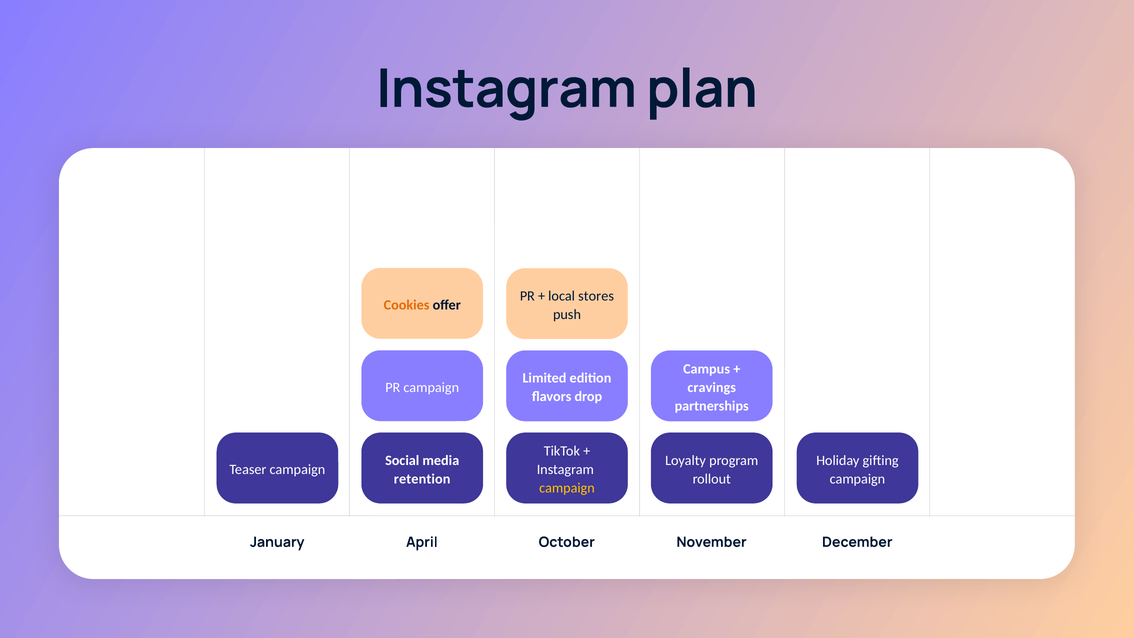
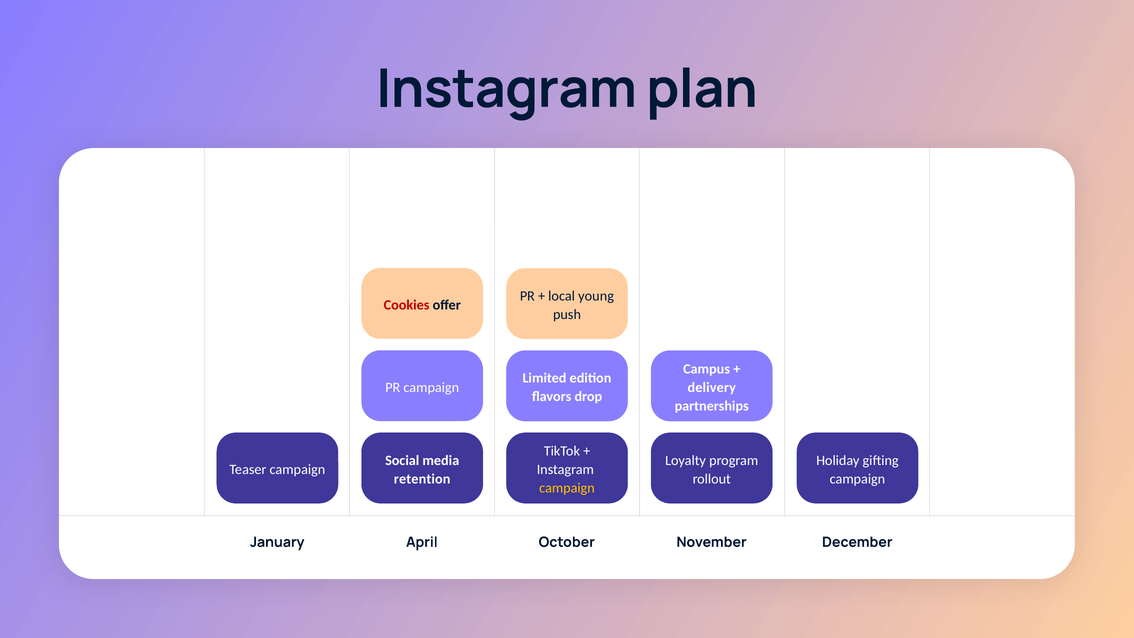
stores: stores -> young (596, 296)
Cookies colour: orange -> red (407, 305)
cravings: cravings -> delivery (712, 387)
